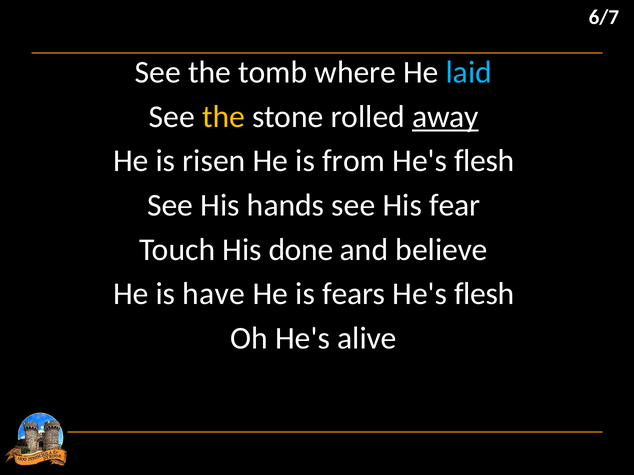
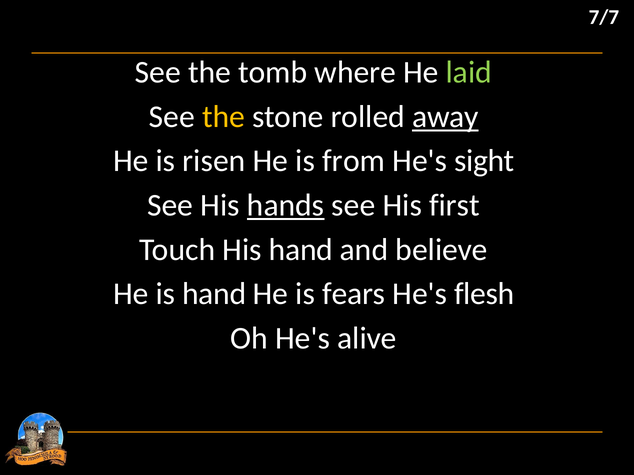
6/7: 6/7 -> 7/7 (604, 17)
laid colour: light blue -> light green (469, 72)
flesh: flesh -> sight (484, 161)
hands underline: none -> present (286, 206)
fear: fear -> first (455, 206)
His done: done -> hand (301, 250)
is have: have -> hand (214, 294)
